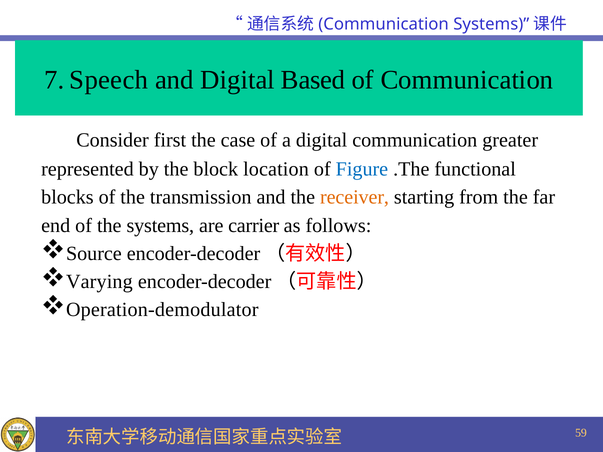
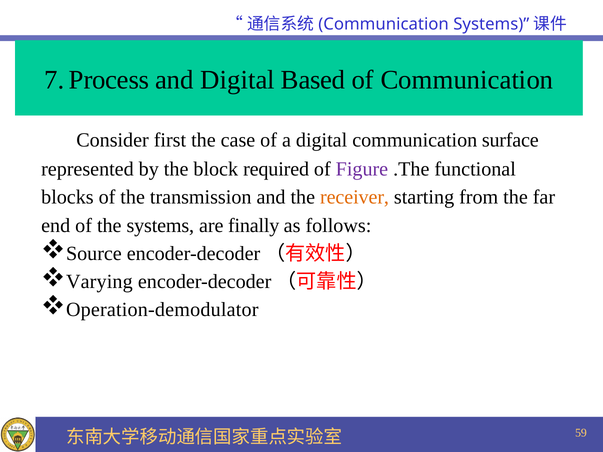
Speech: Speech -> Process (109, 80)
greater: greater -> surface (510, 140)
location: location -> required (276, 169)
Figure colour: blue -> purple (362, 169)
carrier: carrier -> finally (254, 226)
